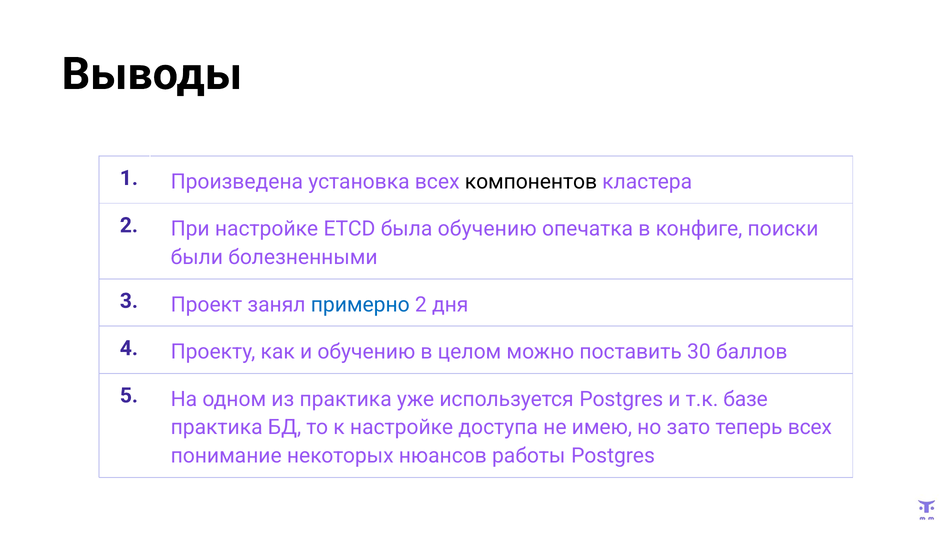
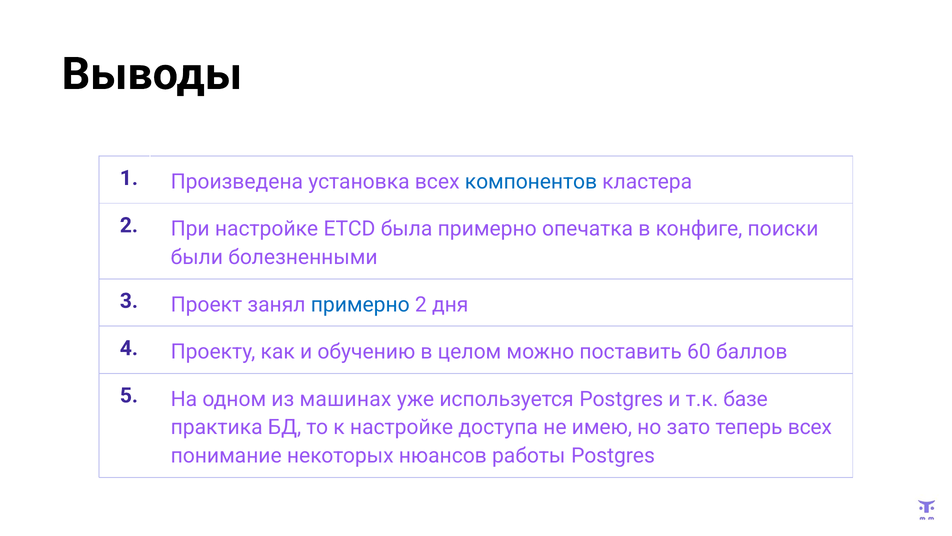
компонентов colour: black -> blue (531, 182)
была обучению: обучению -> примерно (487, 229)
30: 30 -> 60 (699, 352)
из практика: практика -> машинах (346, 399)
